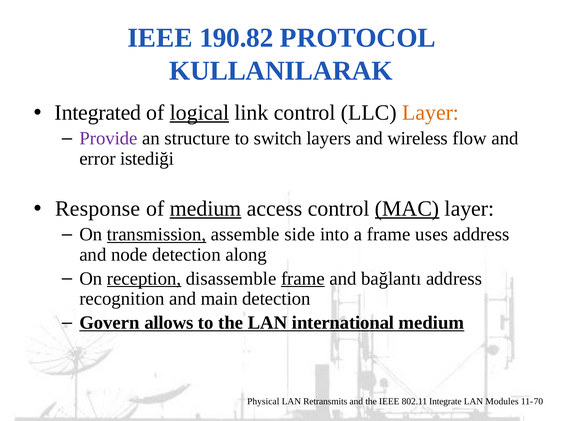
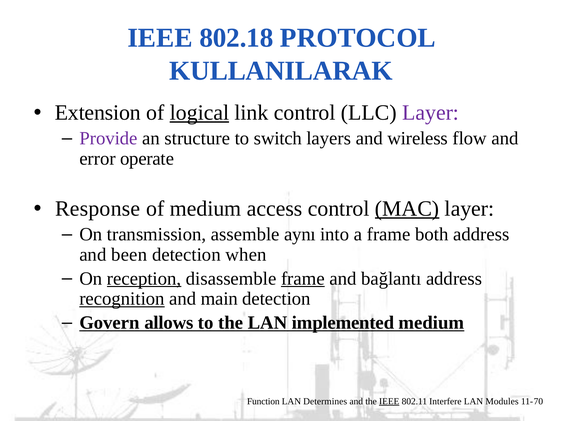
190.82: 190.82 -> 802.18 (236, 38)
Integrated: Integrated -> Extension (98, 113)
Layer colour: orange -> purple (431, 113)
istediği: istediği -> operate (147, 159)
medium underline: present -> none (206, 209)
transmission underline: present -> none (157, 235)
side: side -> aynı (300, 235)
uses: uses -> both (432, 235)
node: node -> been (129, 255)
along: along -> when (246, 255)
recognition underline: none -> present (122, 299)
international: international -> implemented (343, 323)
Physical: Physical -> Function (263, 402)
Retransmits: Retransmits -> Determines (325, 402)
IEEE underline: none -> present (389, 402)
Integrate: Integrate -> Interfere (445, 402)
